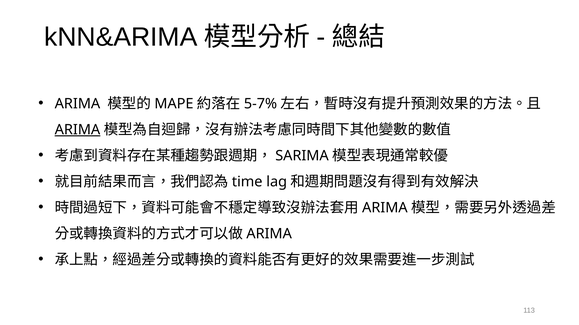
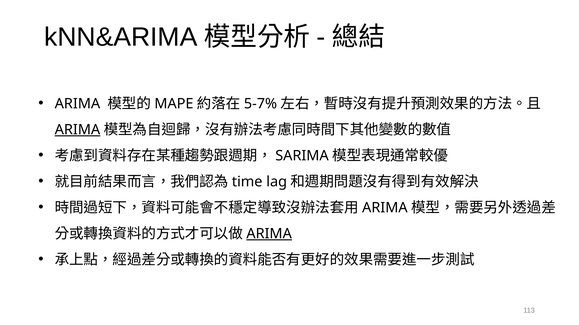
ARIMA underline: none -> present (269, 234)
